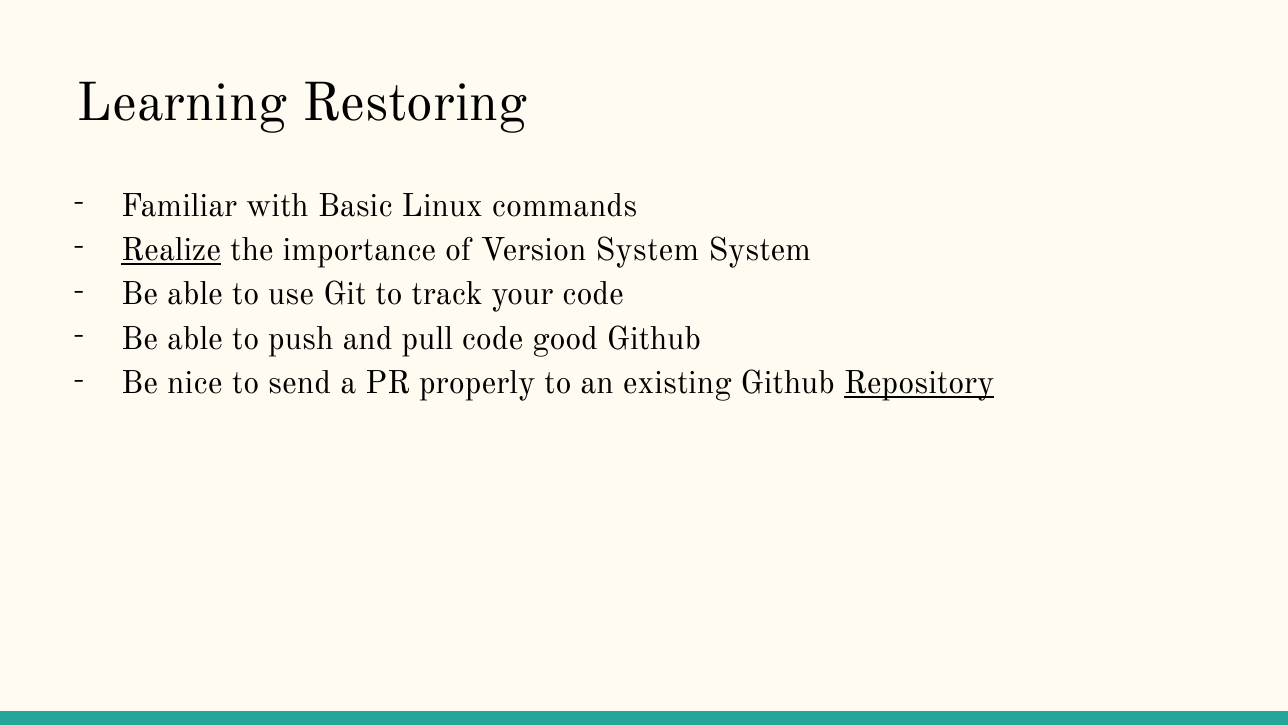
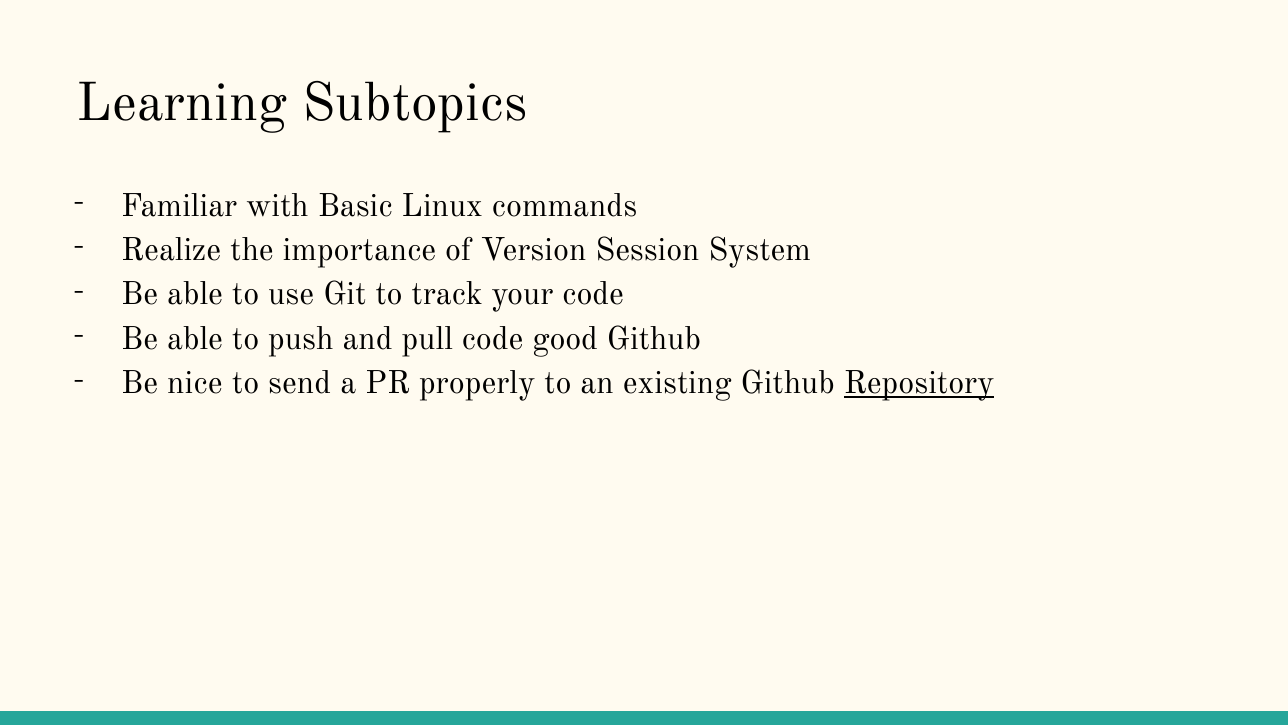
Restoring: Restoring -> Subtopics (415, 103)
Realize underline: present -> none (171, 250)
Version System: System -> Session (647, 250)
